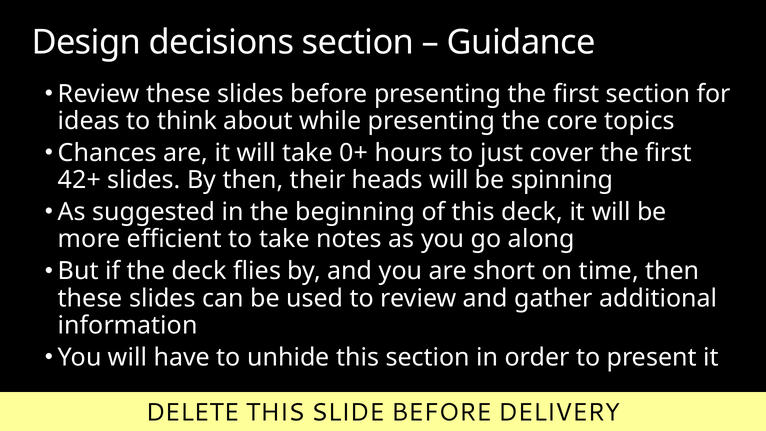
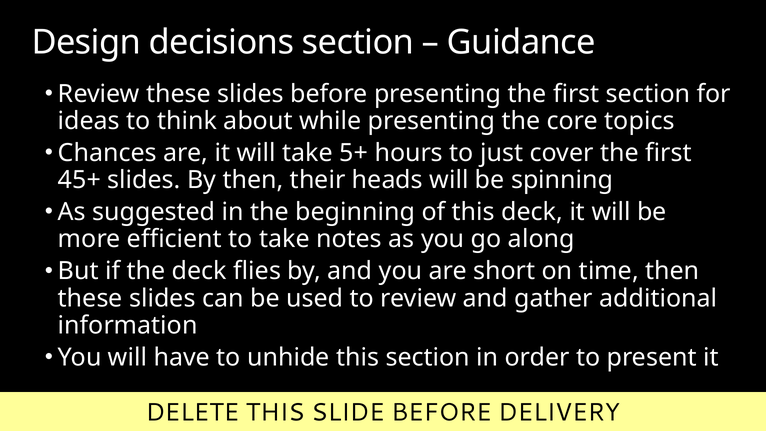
0+: 0+ -> 5+ (354, 153)
42+: 42+ -> 45+ (79, 180)
